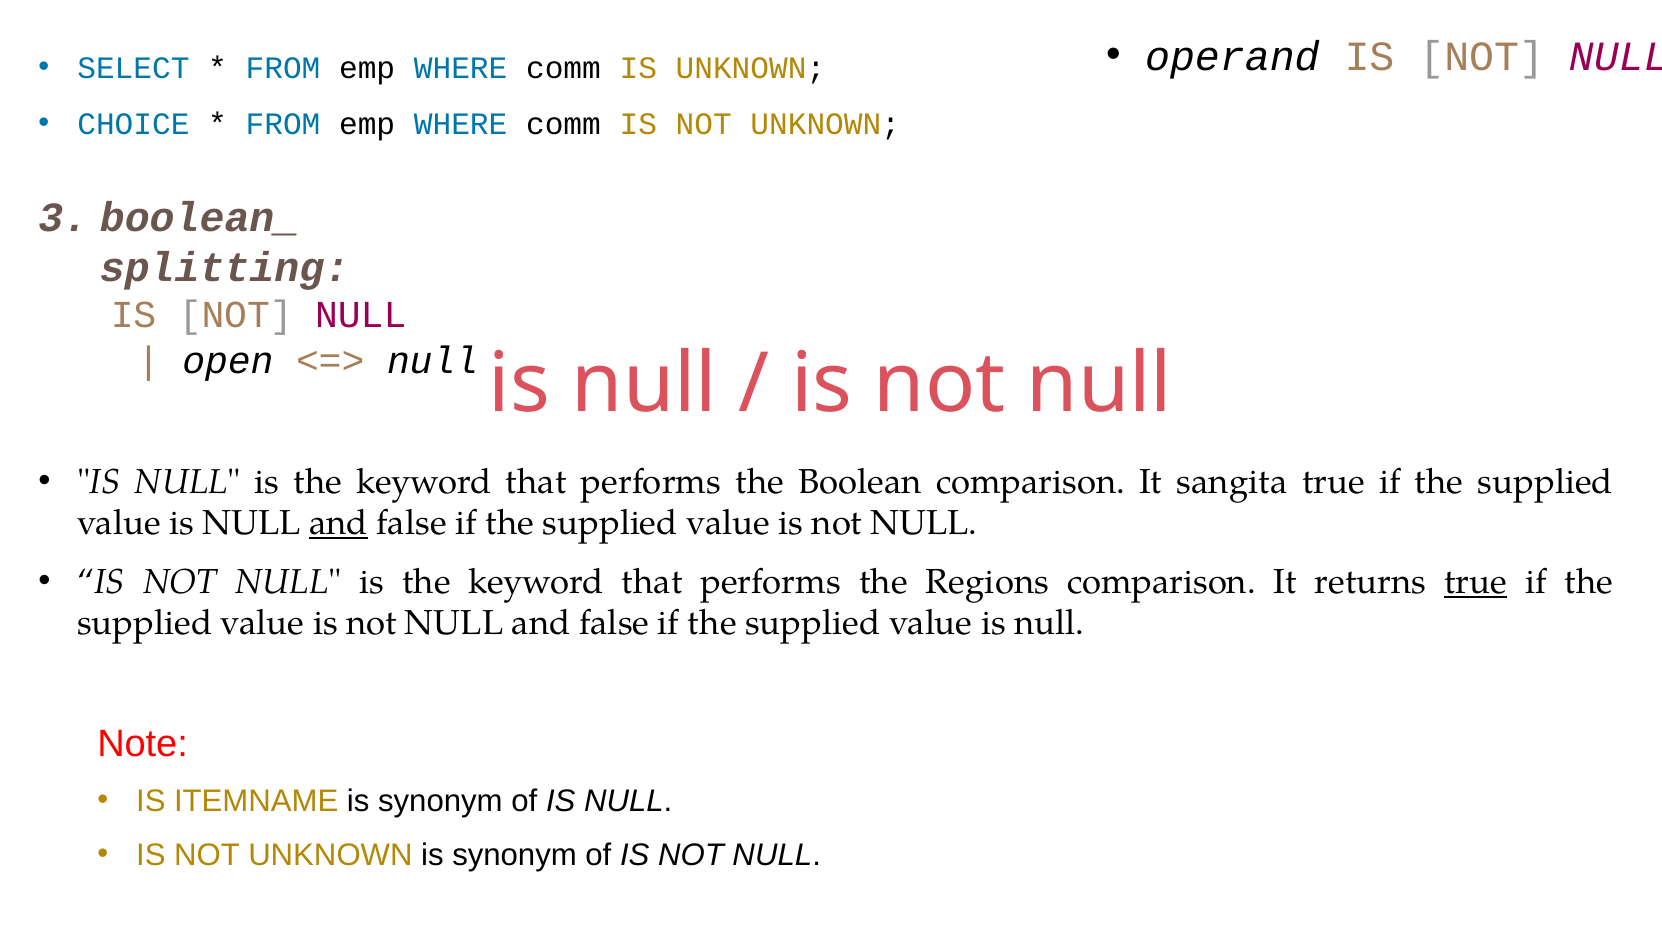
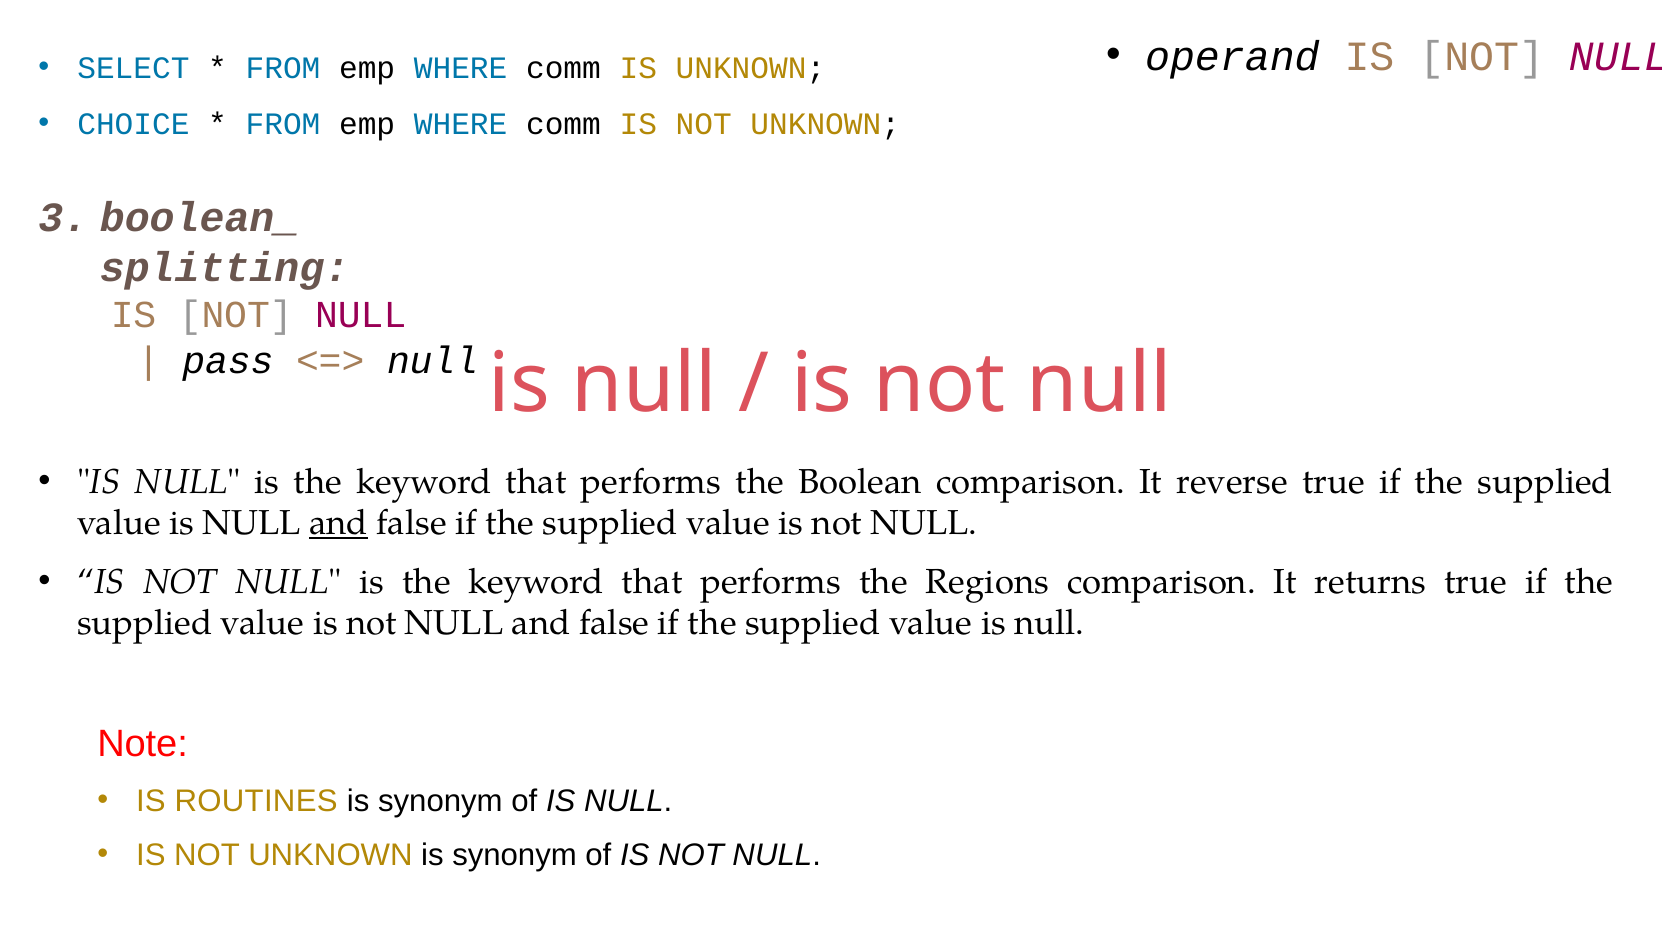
open: open -> pass (228, 361)
sangita: sangita -> reverse (1232, 482)
true underline: present -> none (1476, 582)
ITEMNAME: ITEMNAME -> ROUTINES (256, 801)
